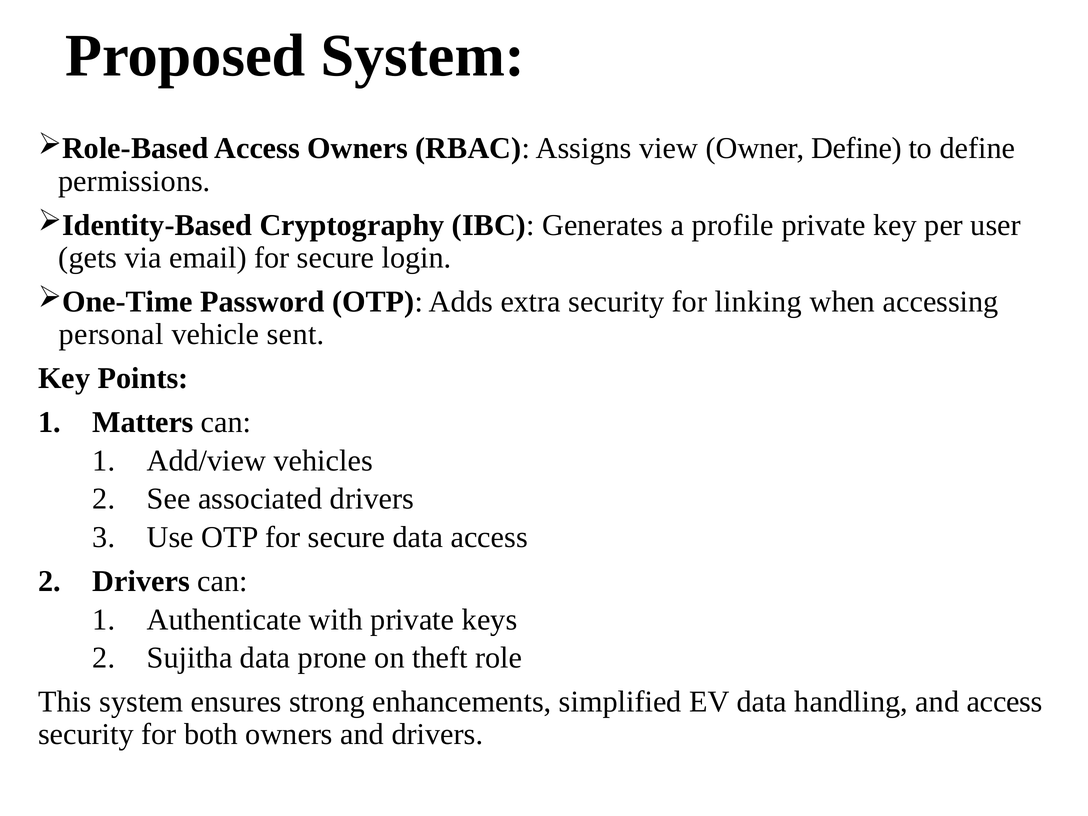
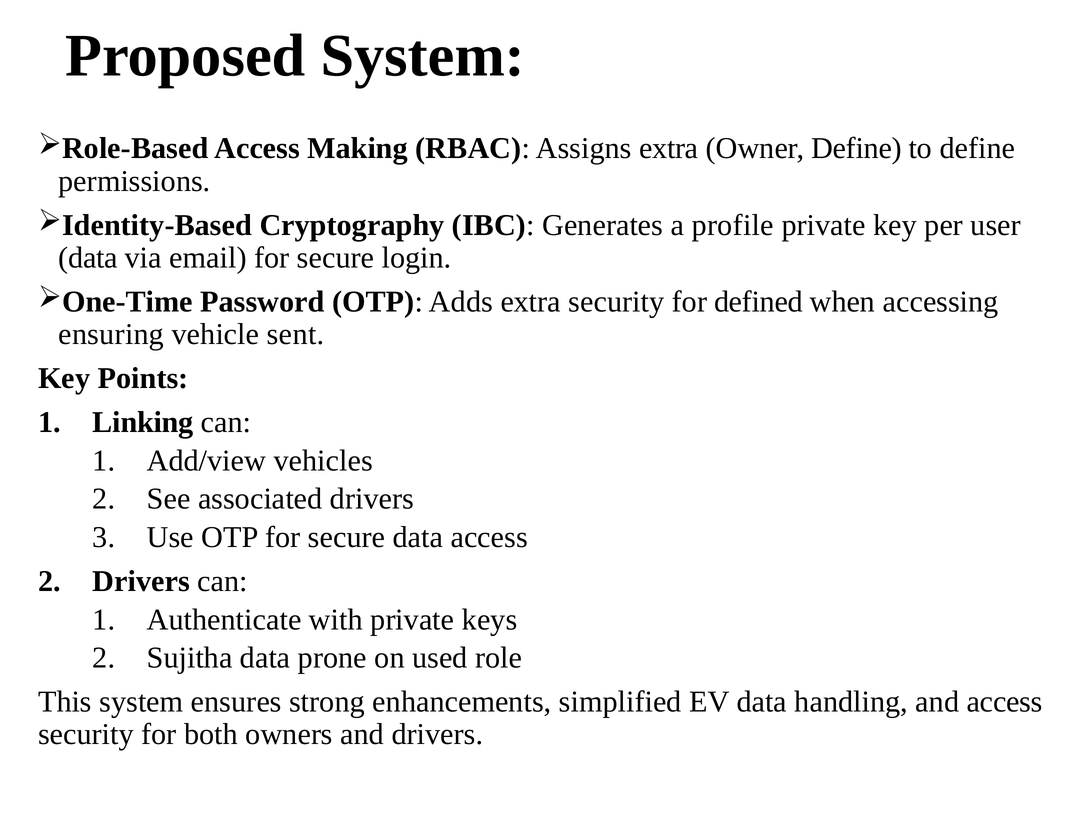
Access Owners: Owners -> Making (358, 149)
Assigns view: view -> extra (669, 149)
gets: gets -> data (88, 258)
linking: linking -> defined (758, 302)
personal: personal -> ensuring (111, 334)
Matters: Matters -> Linking (143, 422)
theft: theft -> used (440, 658)
